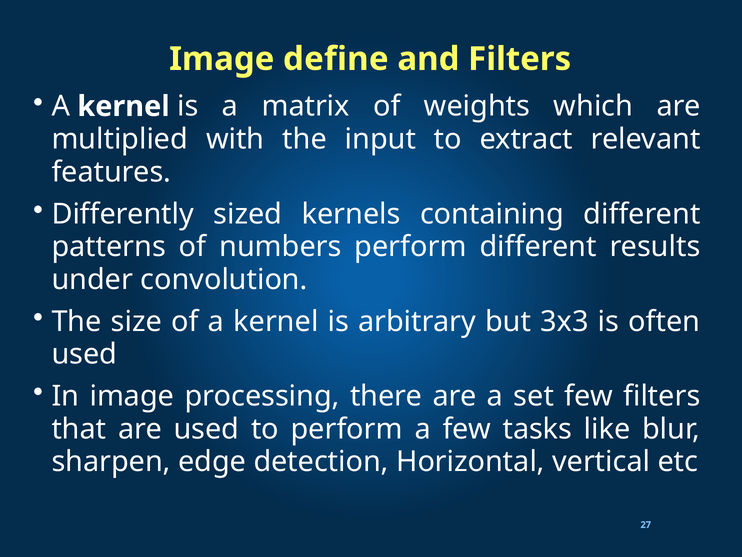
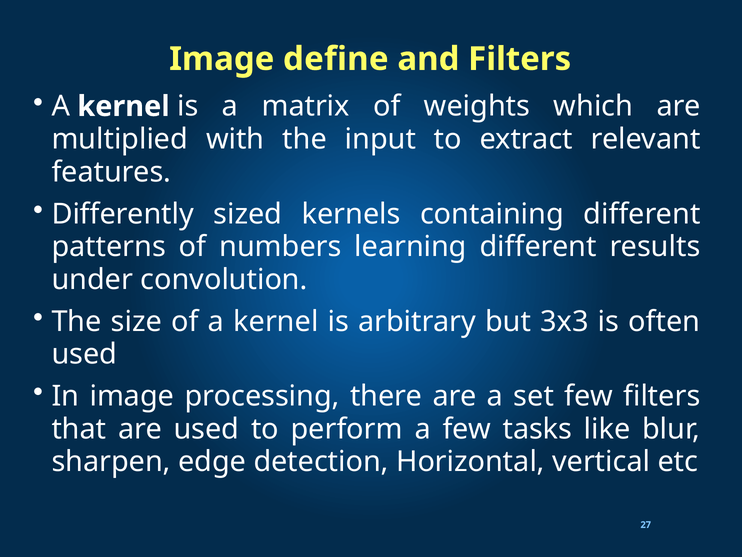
numbers perform: perform -> learning (411, 247)
